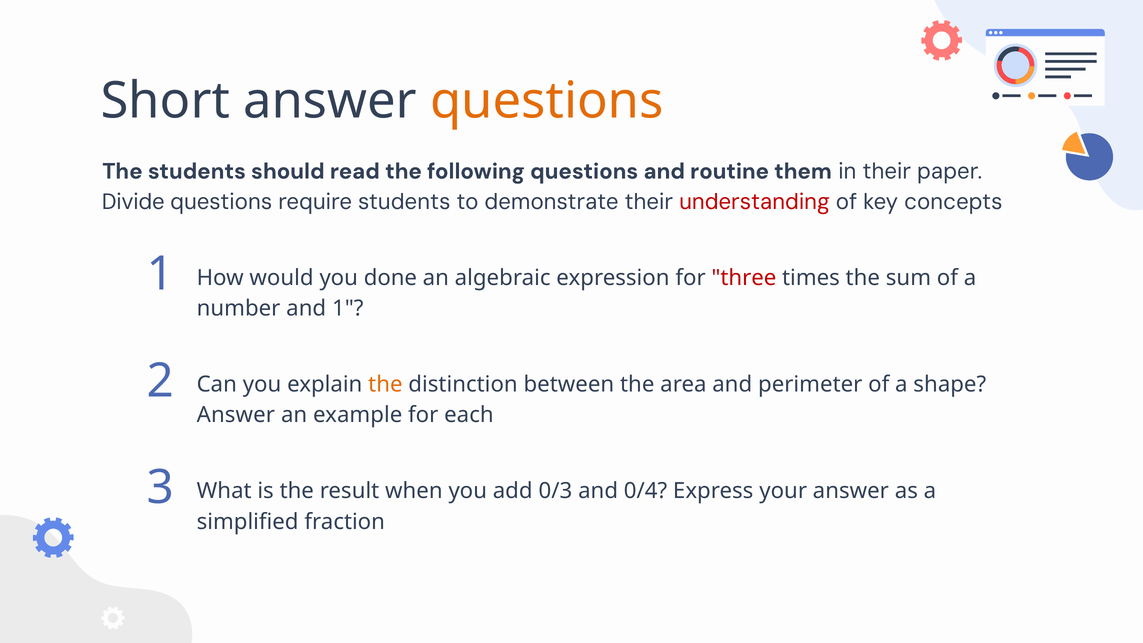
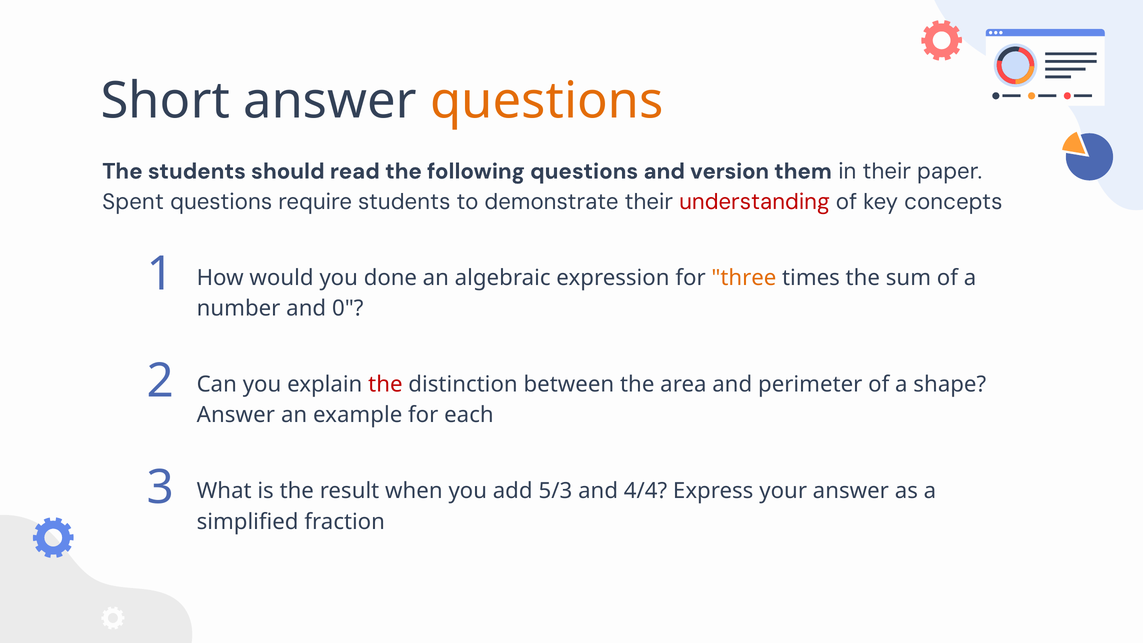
routine: routine -> version (730, 171)
Divide: Divide -> Spent (133, 202)
three colour: red -> orange (744, 278)
and 1: 1 -> 0 (348, 308)
the colour: orange -> red (385, 384)
0/3: 0/3 -> 5/3 (555, 491)
0/4: 0/4 -> 4/4 (645, 491)
